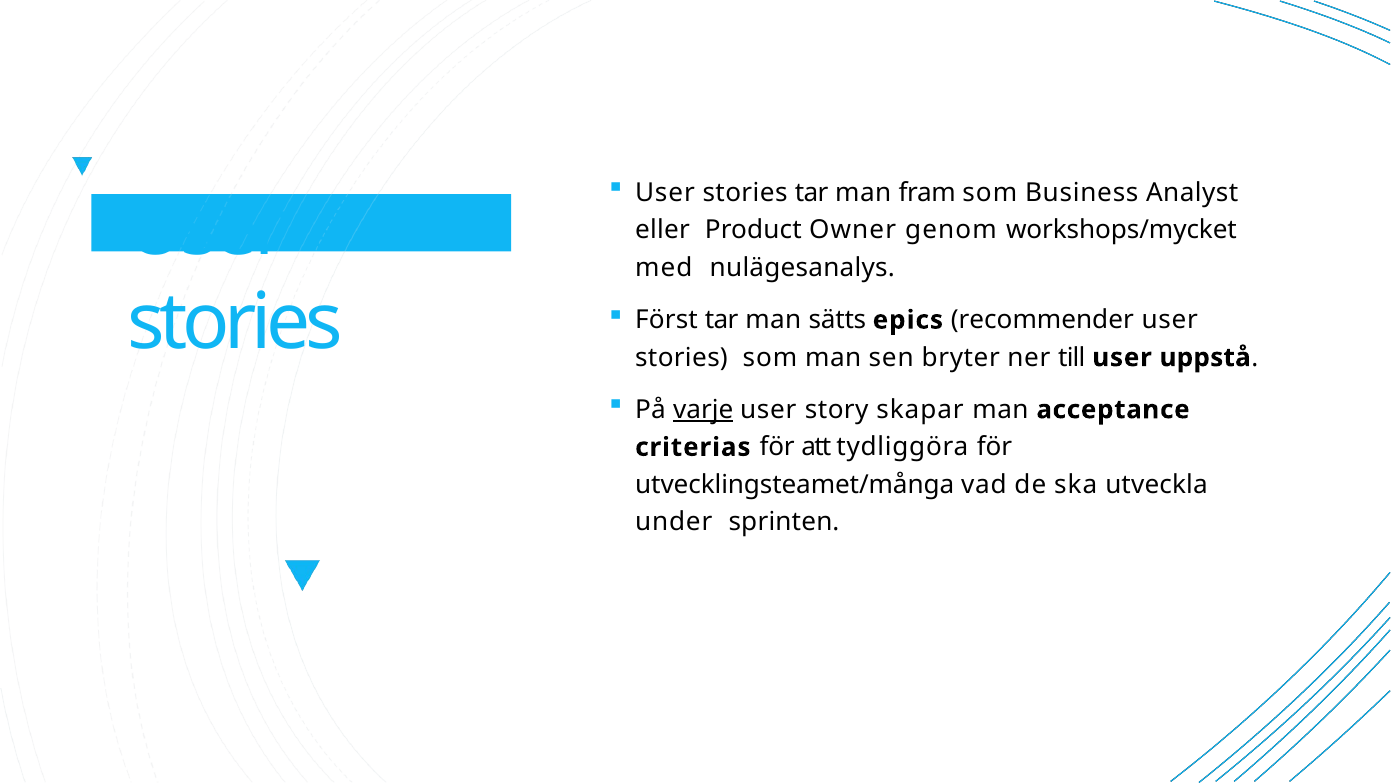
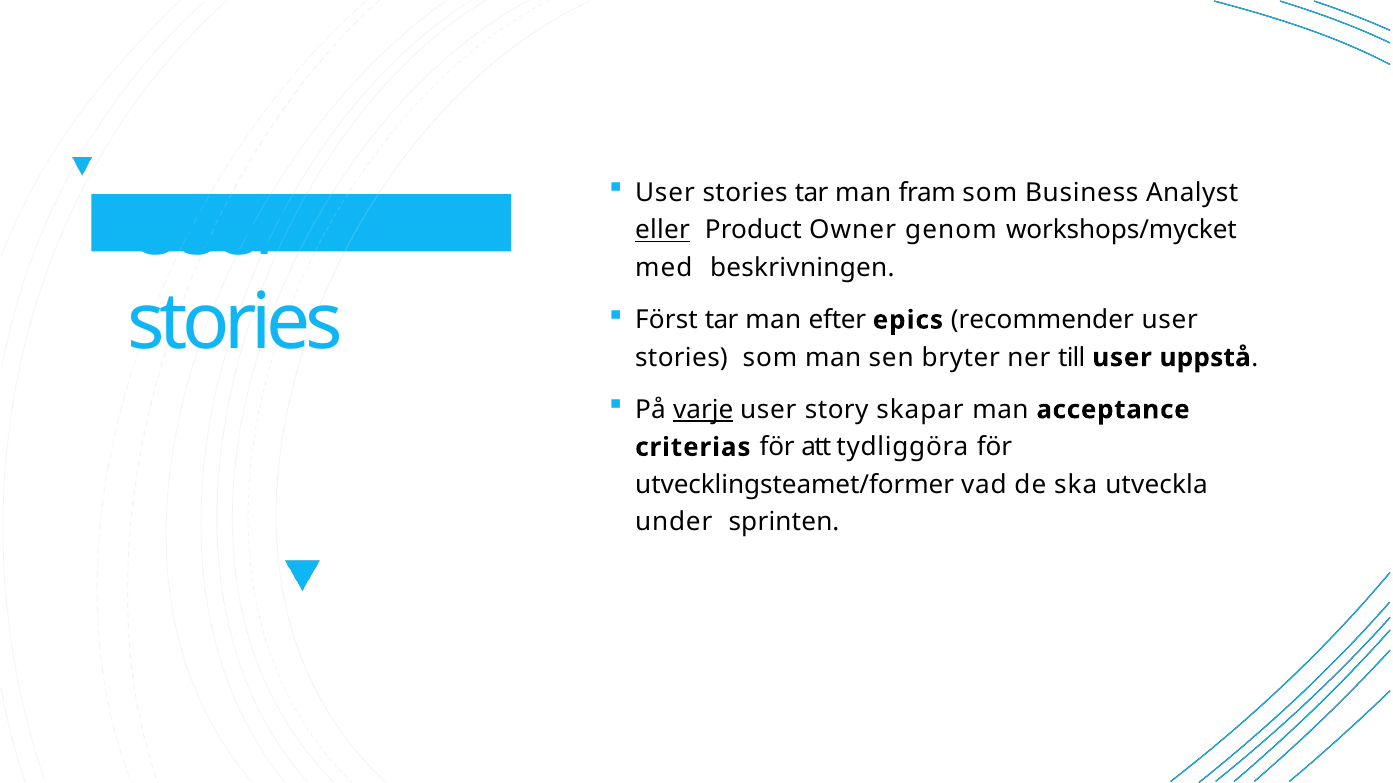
eller underline: none -> present (663, 230)
nulägesanalys: nulägesanalys -> beskrivningen (802, 268)
sätts: sätts -> efter (837, 320)
utvecklingsteamet/många: utvecklingsteamet/många -> utvecklingsteamet/former (795, 485)
